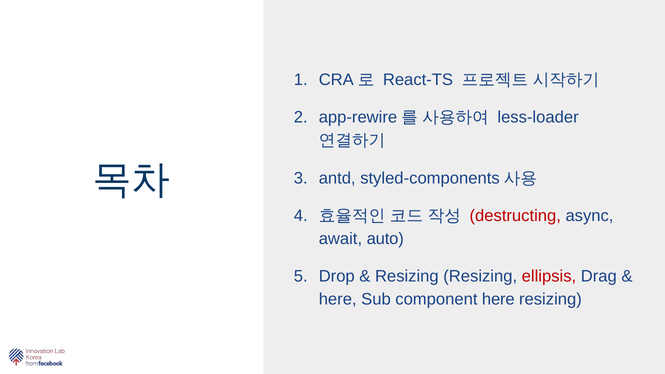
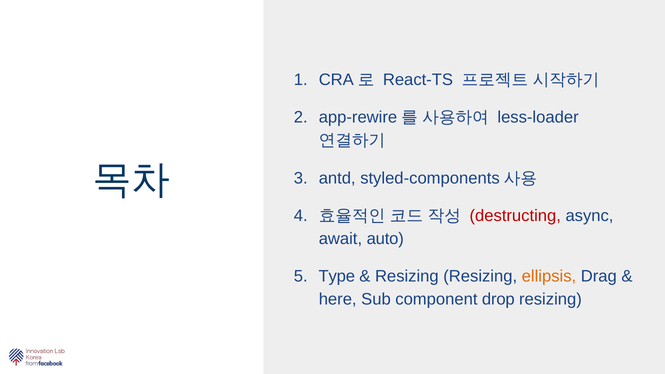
Drop: Drop -> Type (337, 276)
ellipsis colour: red -> orange (549, 276)
component here: here -> drop (498, 299)
